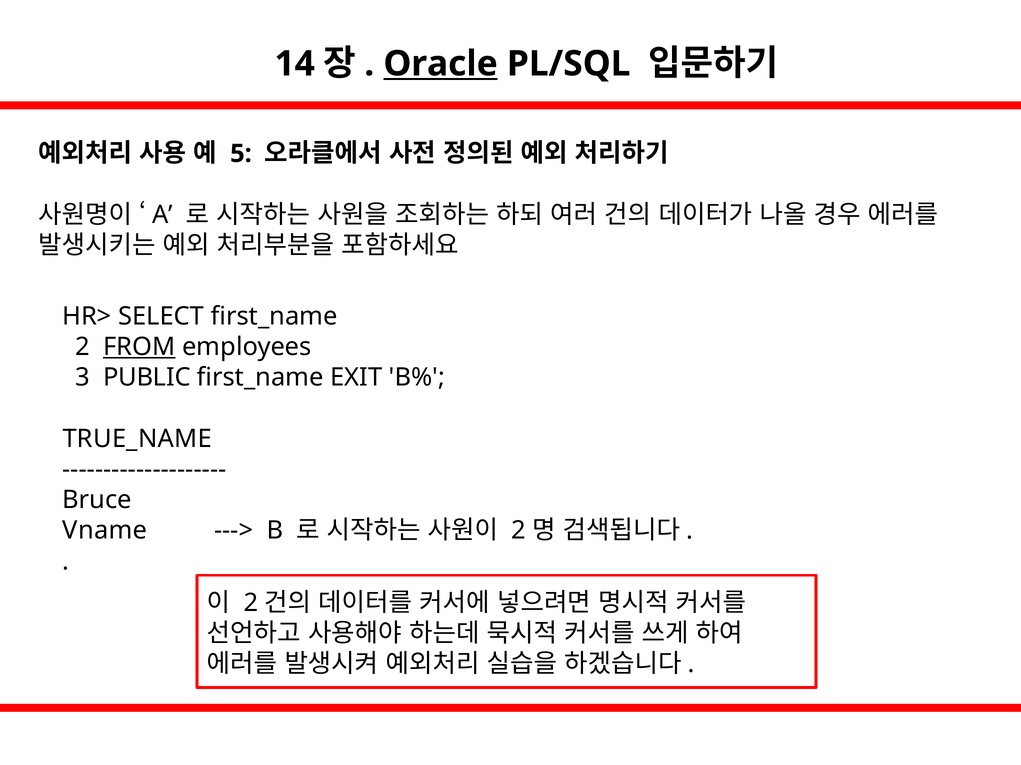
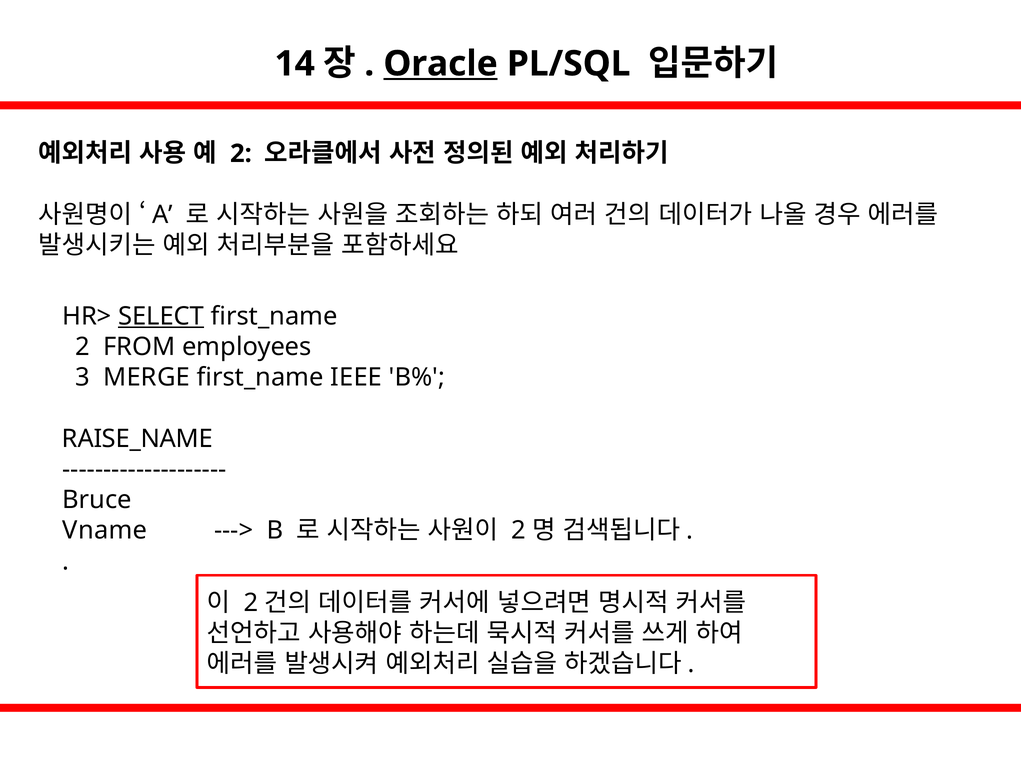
5: 5 -> 2 (241, 154)
SELECT underline: none -> present (161, 317)
FROM underline: present -> none (139, 347)
PUBLIC: PUBLIC -> MERGE (147, 378)
EXIT: EXIT -> IEEE (356, 378)
TRUE_NAME: TRUE_NAME -> RAISE_NAME (137, 439)
